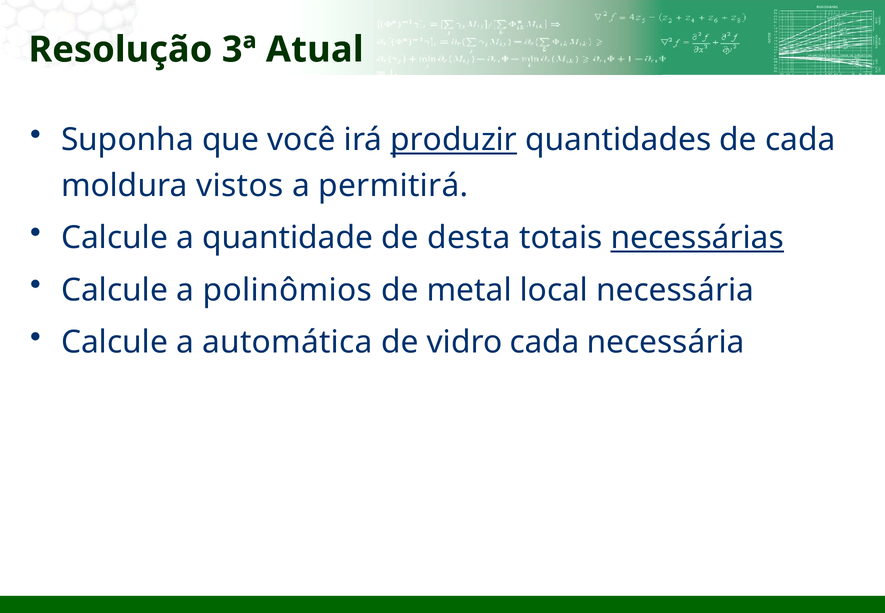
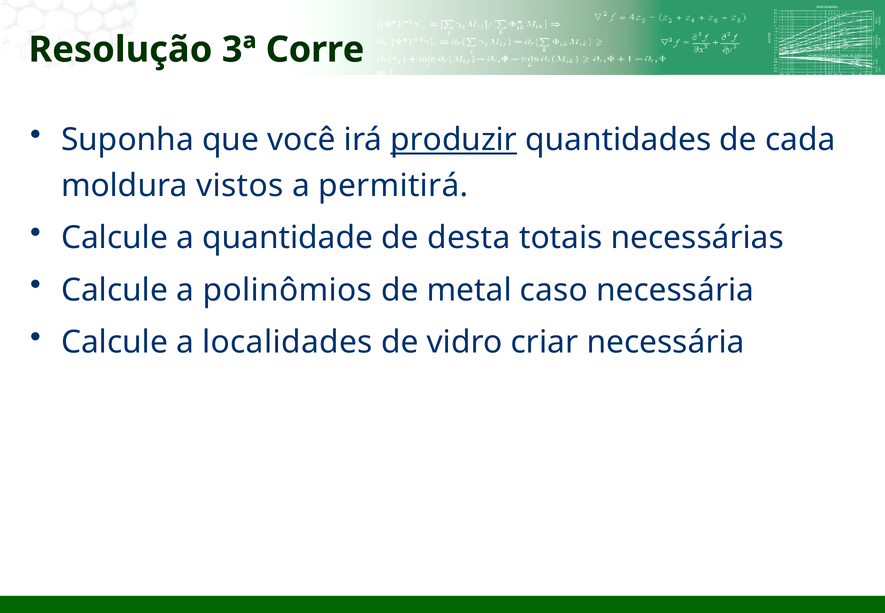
Atual: Atual -> Corre (315, 50)
necessárias underline: present -> none (697, 238)
local: local -> caso (554, 290)
automática: automática -> localidades (287, 342)
vidro cada: cada -> criar (544, 342)
